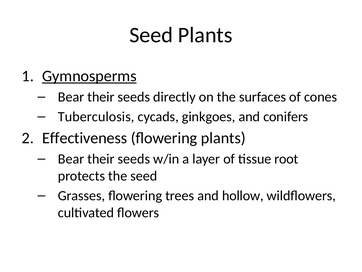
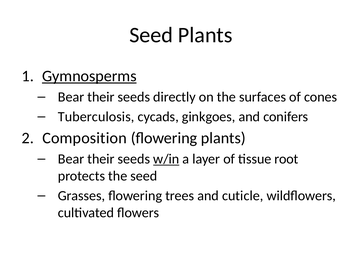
Effectiveness: Effectiveness -> Composition (85, 138)
w/in underline: none -> present (166, 159)
hollow: hollow -> cuticle (243, 195)
